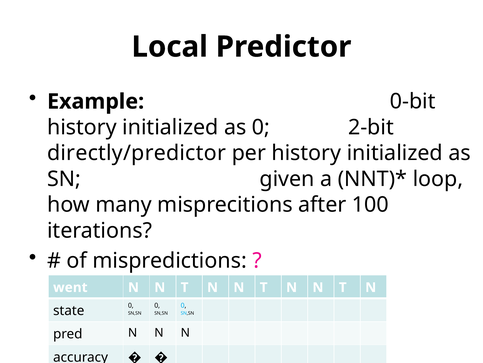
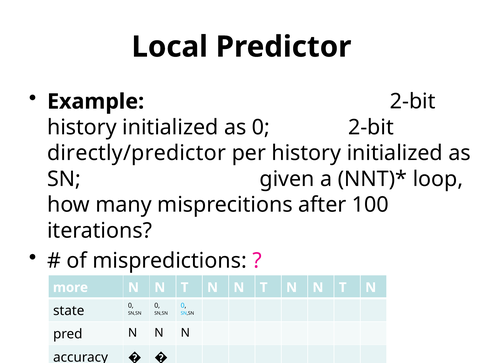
Example 0-bit: 0-bit -> 2-bit (413, 101)
went: went -> more (70, 287)
